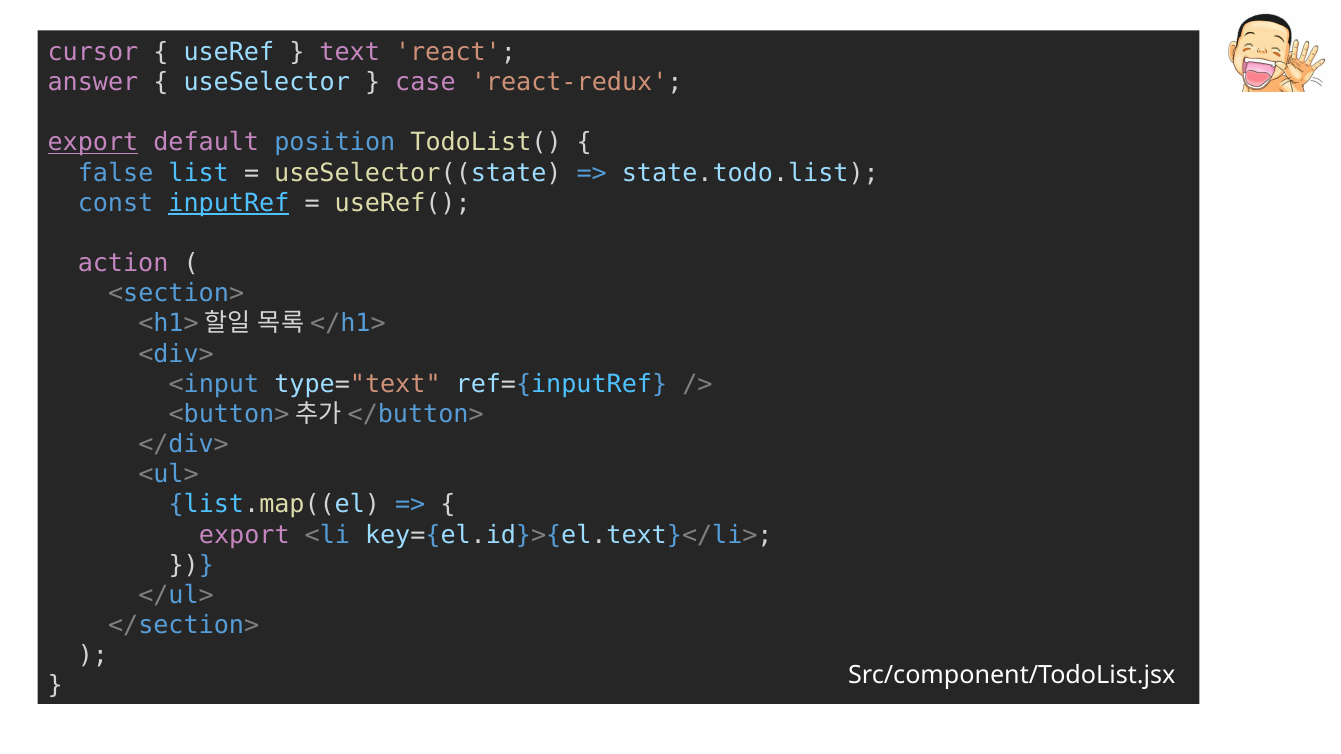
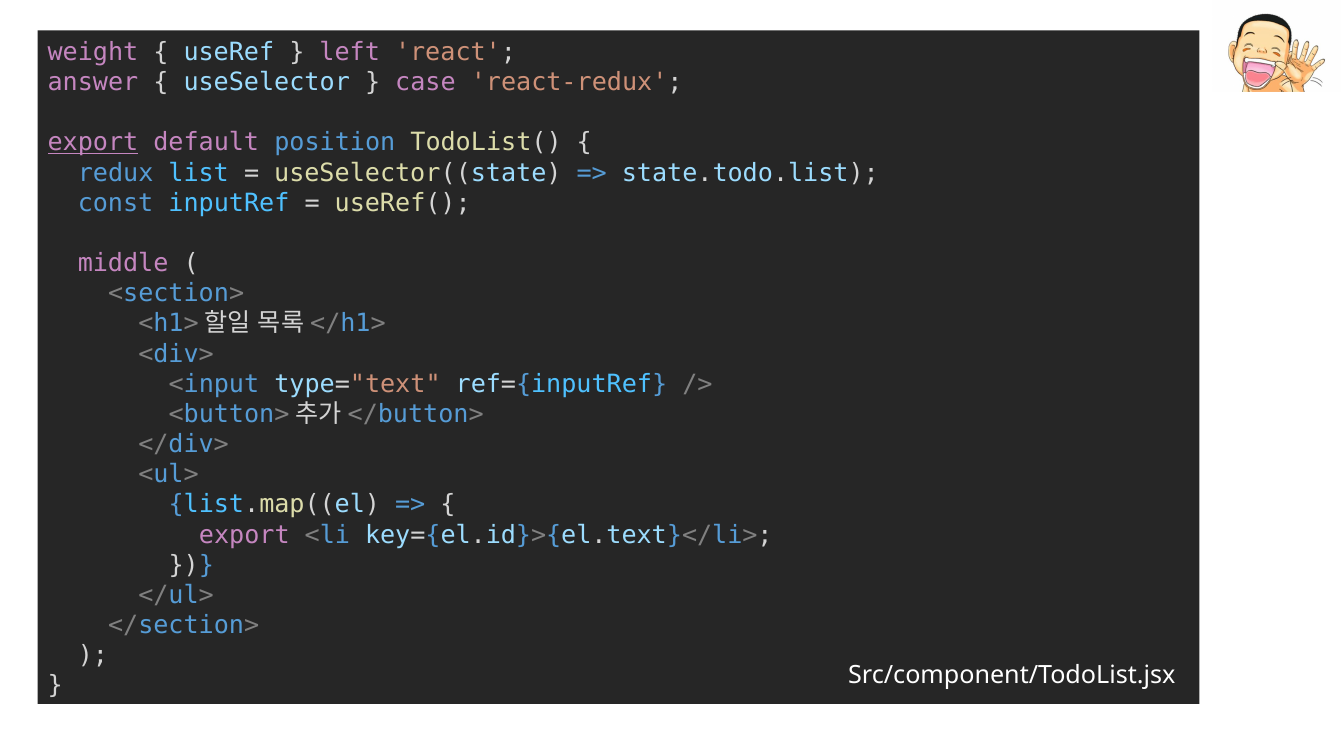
cursor: cursor -> weight (93, 52)
text: text -> left (350, 52)
false: false -> redux (116, 173)
inputRef underline: present -> none (229, 203)
action: action -> middle (123, 263)
